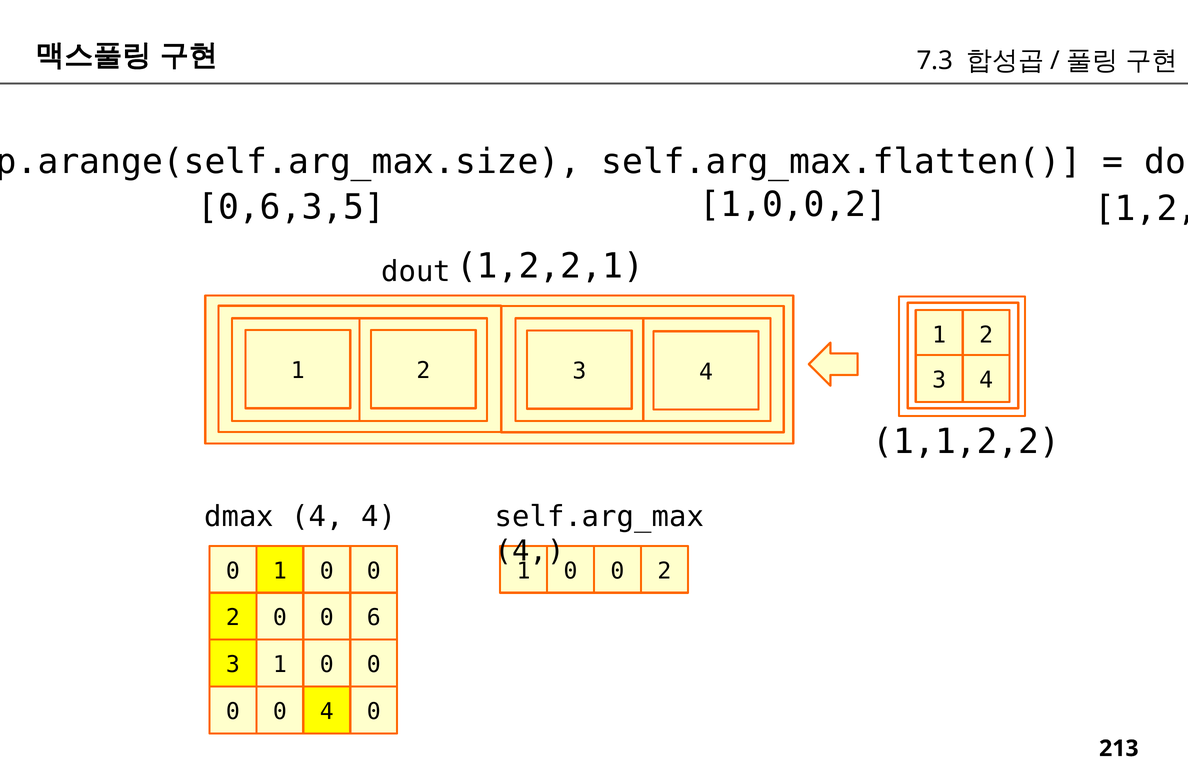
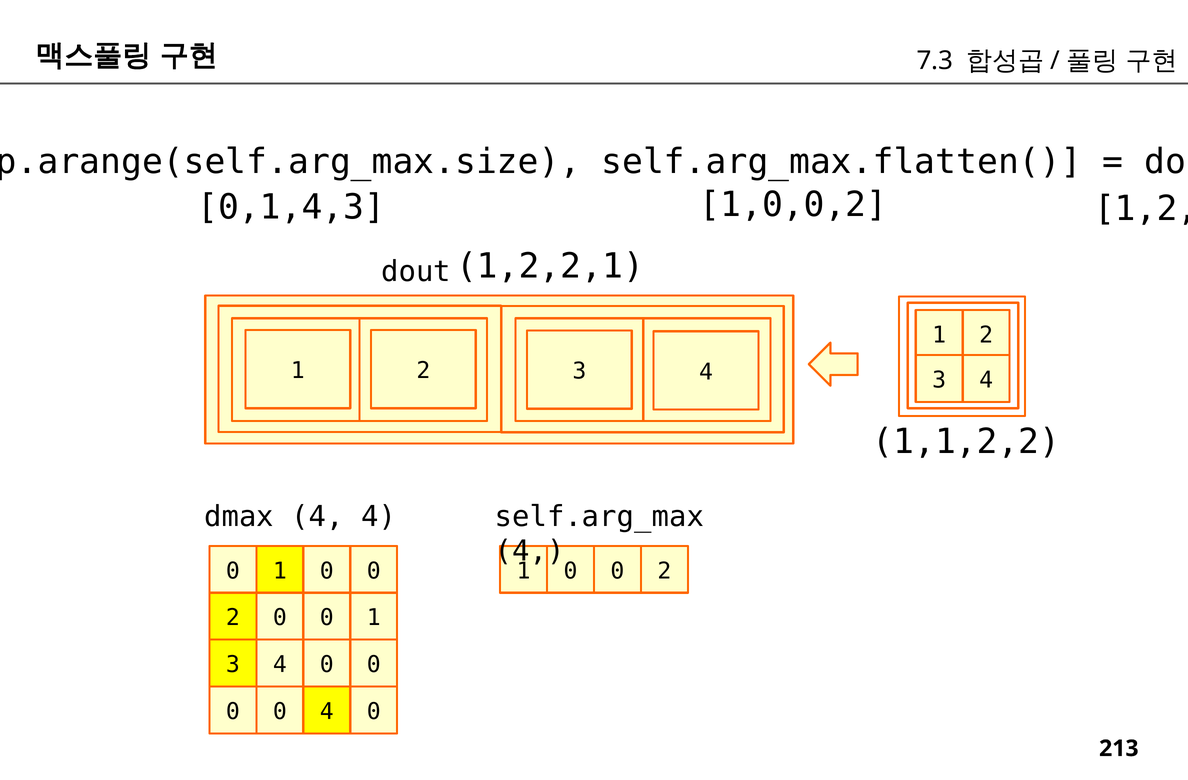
0,6,3,5: 0,6,3,5 -> 0,1,4,3 (291, 207)
0 0 6: 6 -> 1 (374, 618)
1: 1 -> 4 (280, 665)
